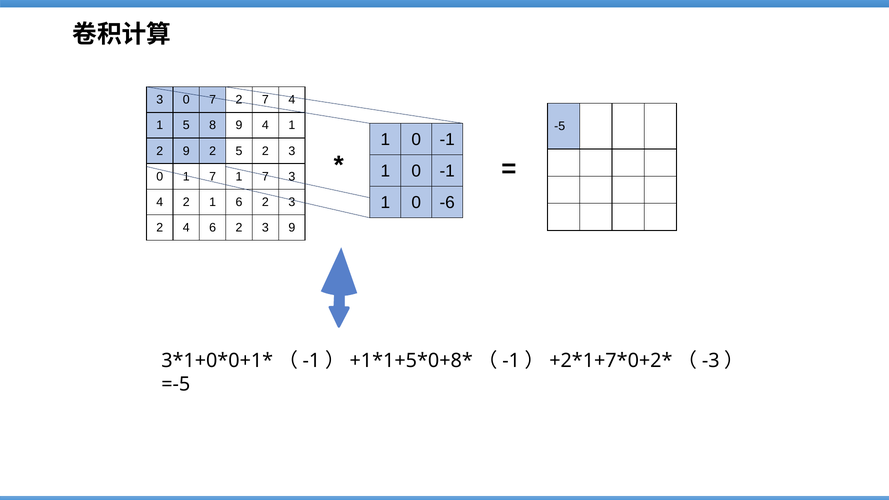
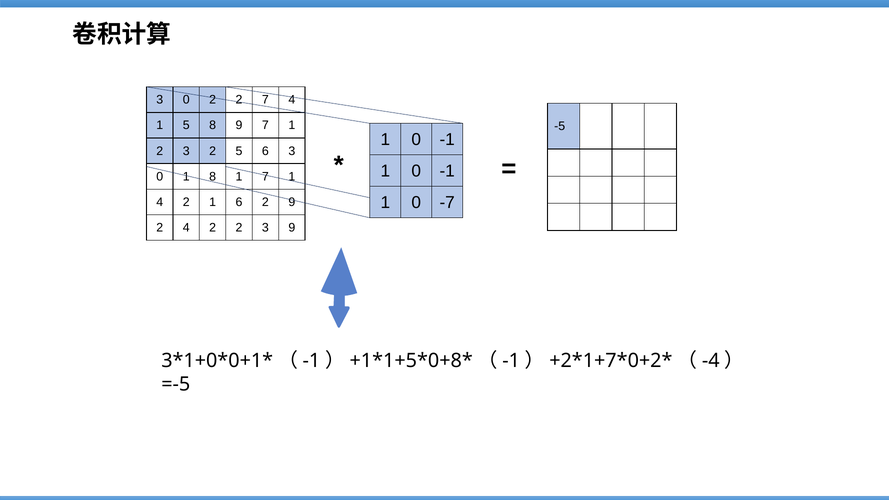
0 7: 7 -> 2 (213, 100)
9 4: 4 -> 7 (265, 125)
9: 9 -> 3 (186, 151)
5 2: 2 -> 6 (265, 151)
0 1 7: 7 -> 8 (213, 177)
1 7 3: 3 -> 1 (292, 177)
-6: -6 -> -7 (447, 202)
1 6 2 3: 3 -> 9 (292, 202)
2 4 6: 6 -> 2 (213, 228)
-3: -3 -> -4 (711, 361)
